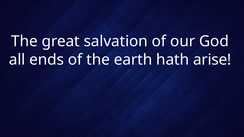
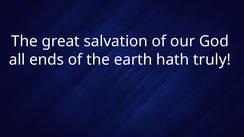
arise: arise -> truly (212, 60)
